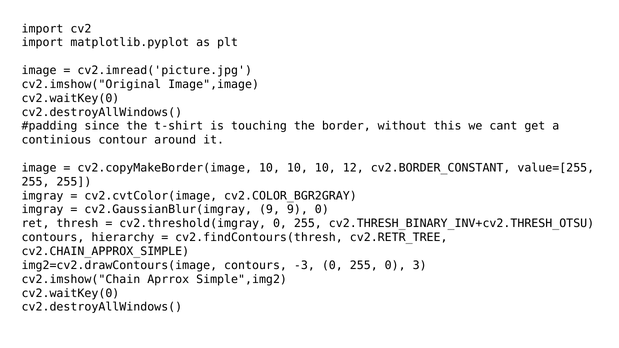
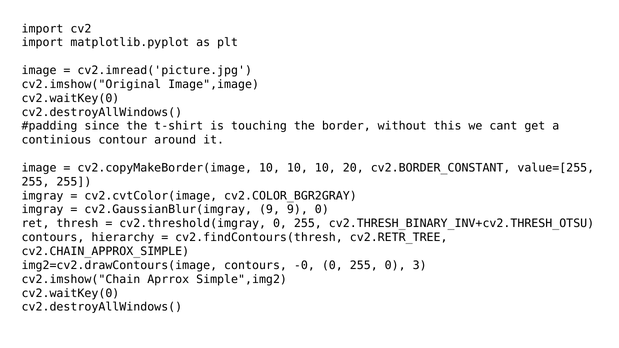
12: 12 -> 20 (353, 168)
-3: -3 -> -0 (304, 265)
